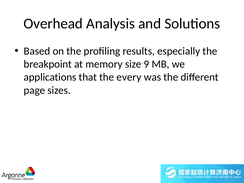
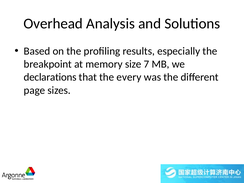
9: 9 -> 7 (146, 64)
applications: applications -> declarations (50, 77)
